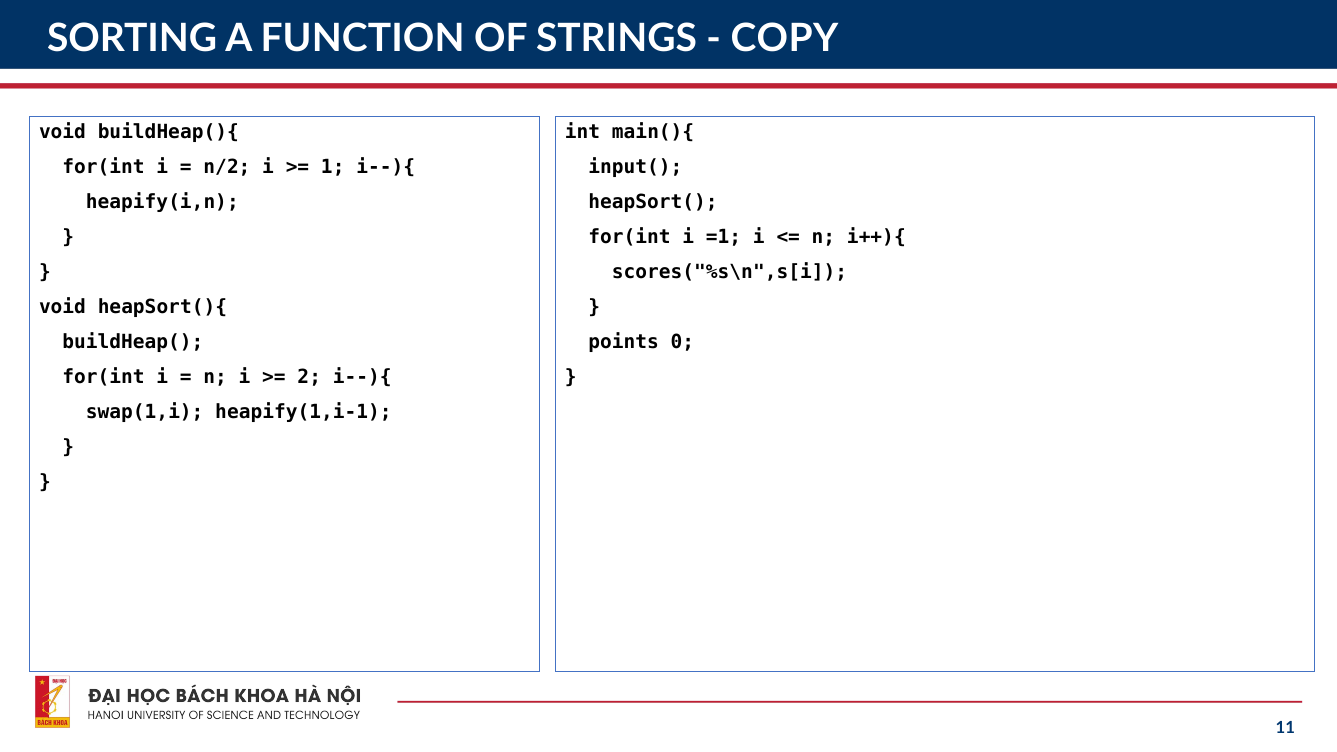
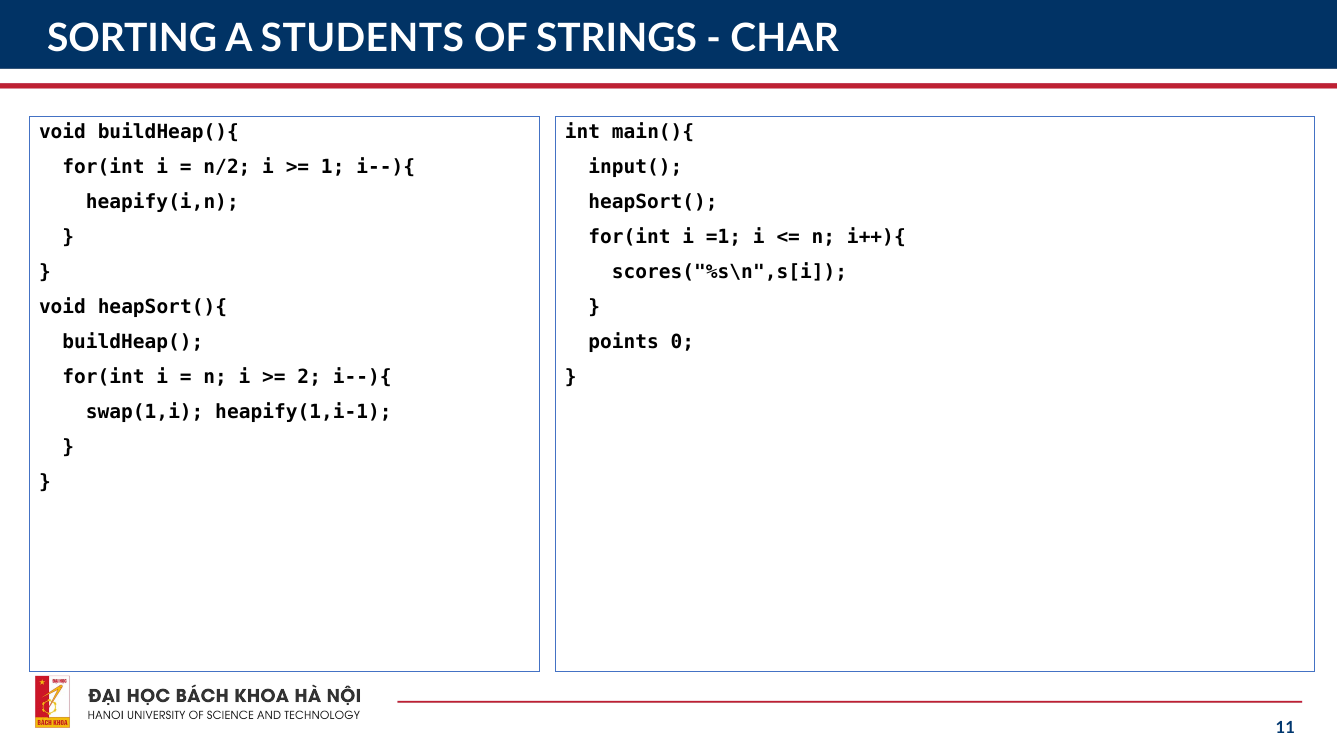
FUNCTION: FUNCTION -> STUDENTS (362, 38)
COPY: COPY -> CHAR (785, 38)
